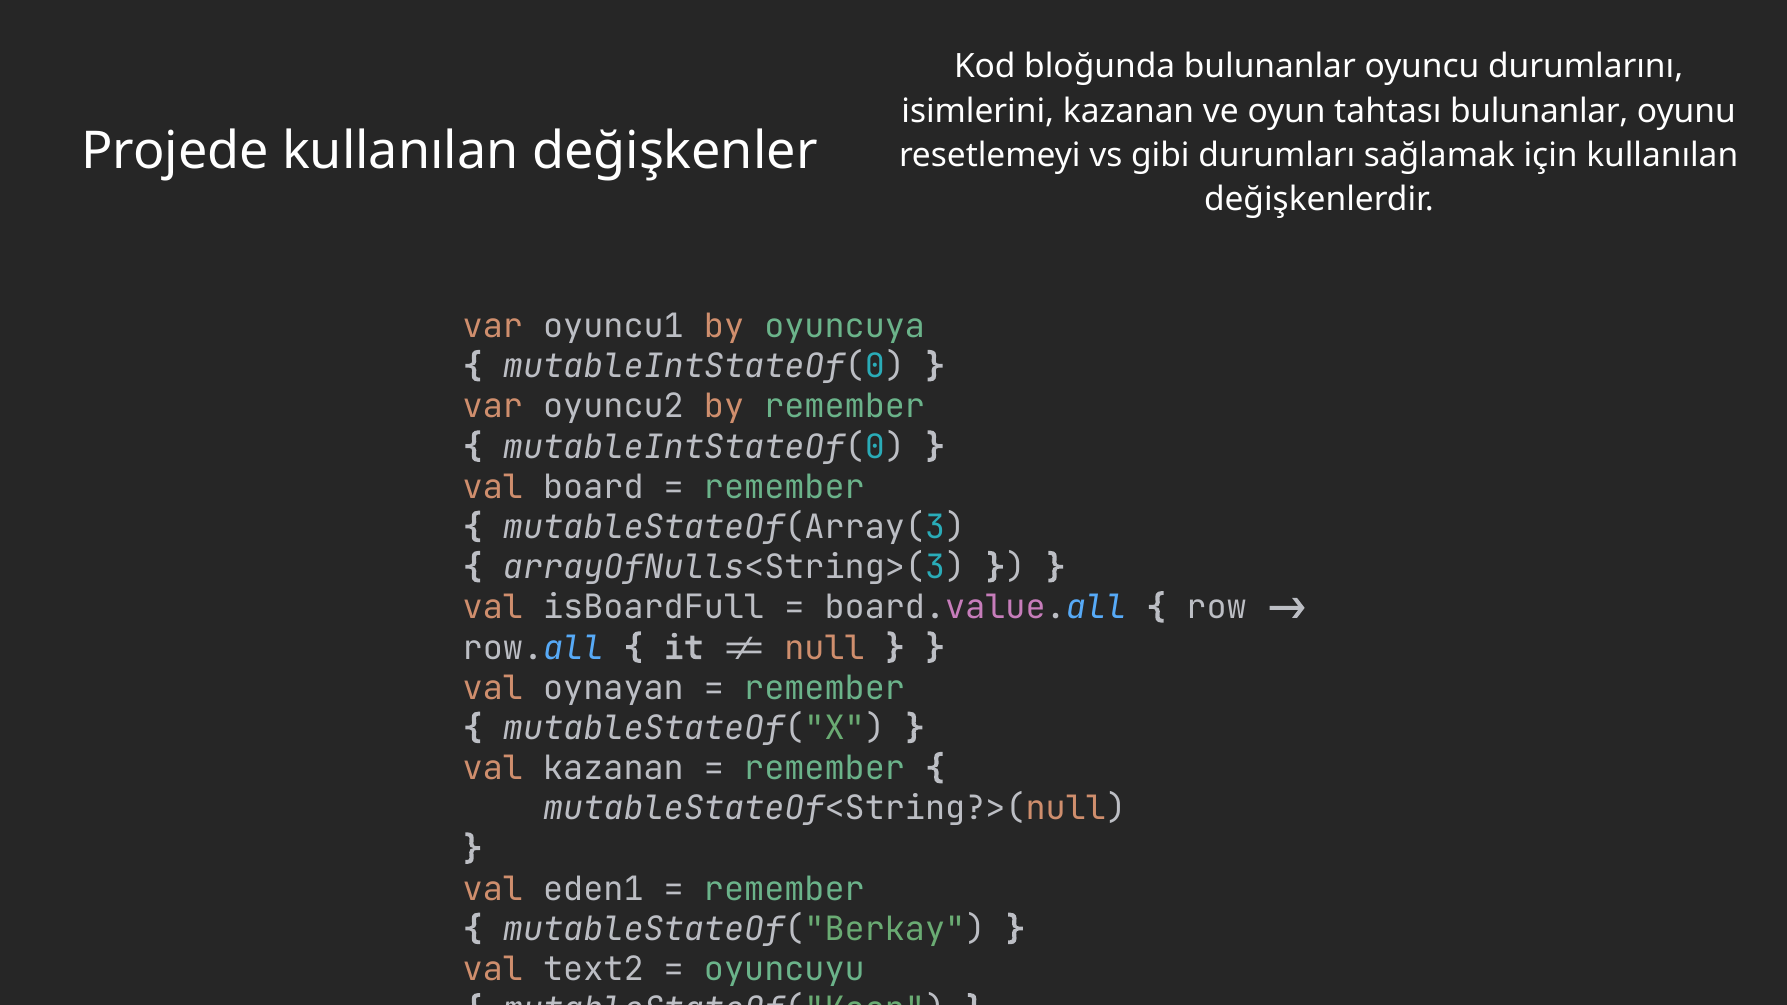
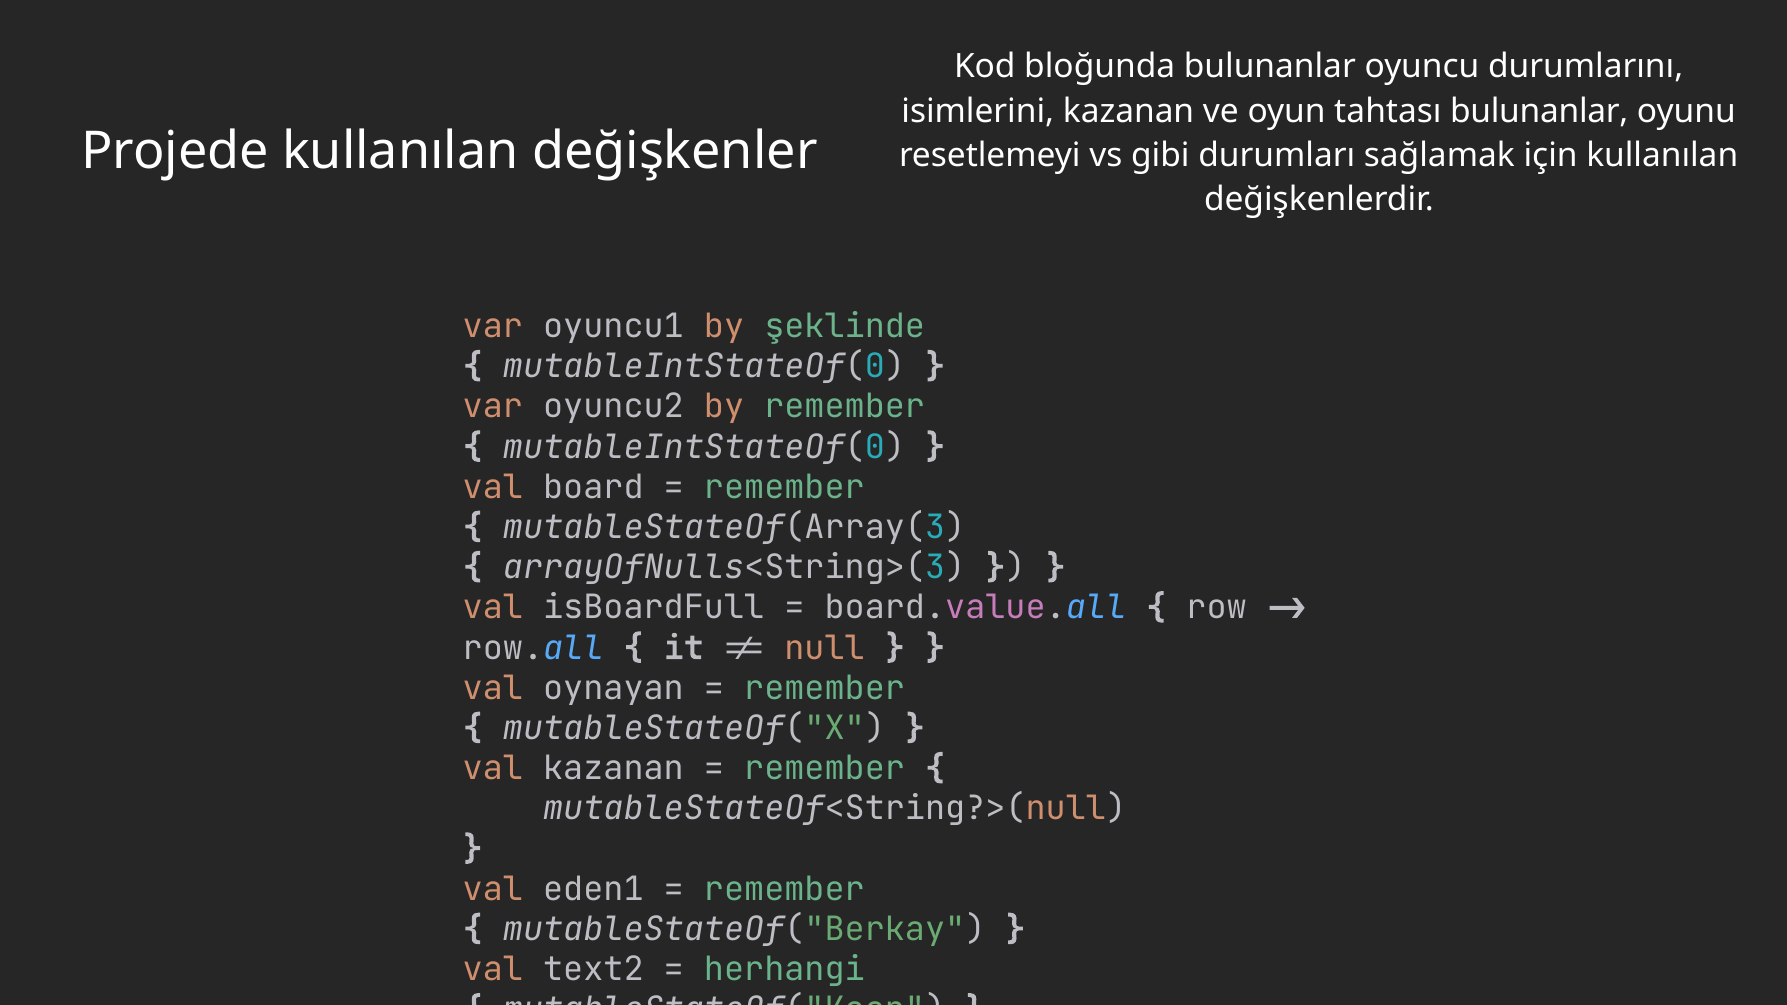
oyuncuya: oyuncuya -> şeklinde (845, 327)
oyuncuyu: oyuncuyu -> herhangi (784, 970)
